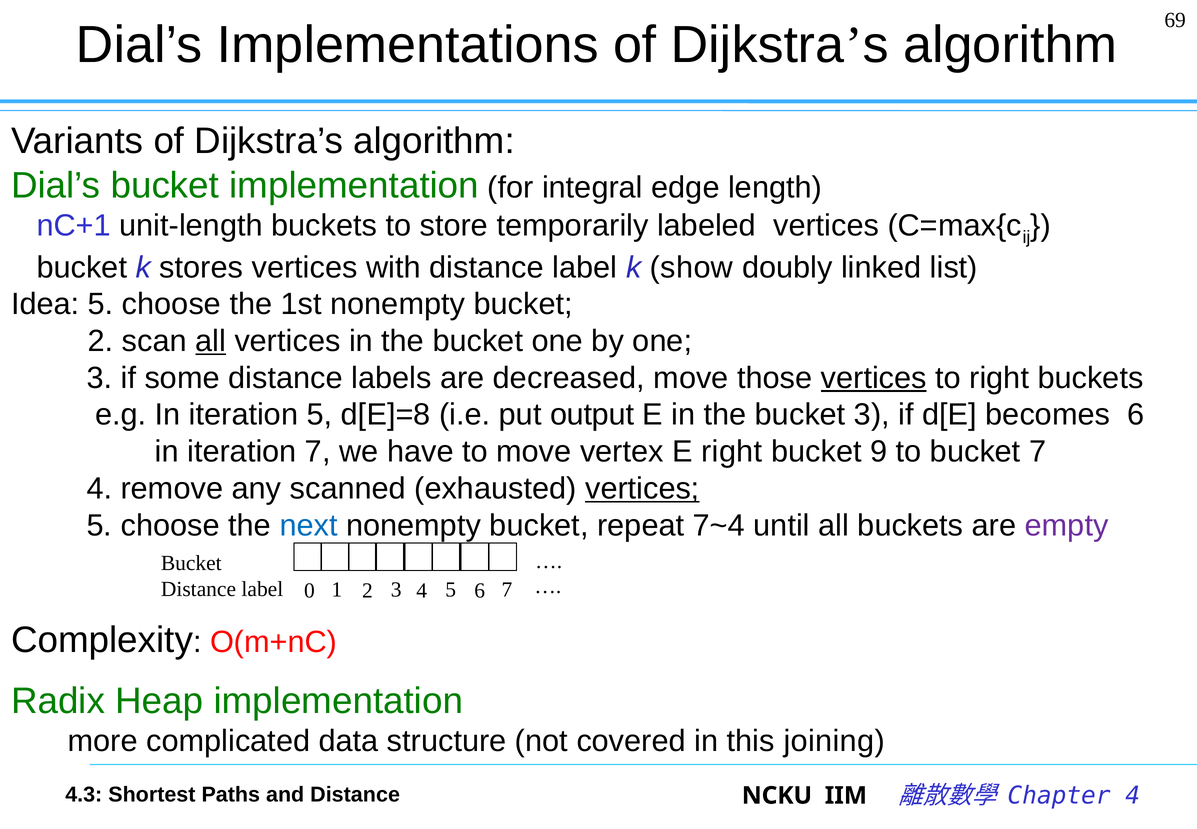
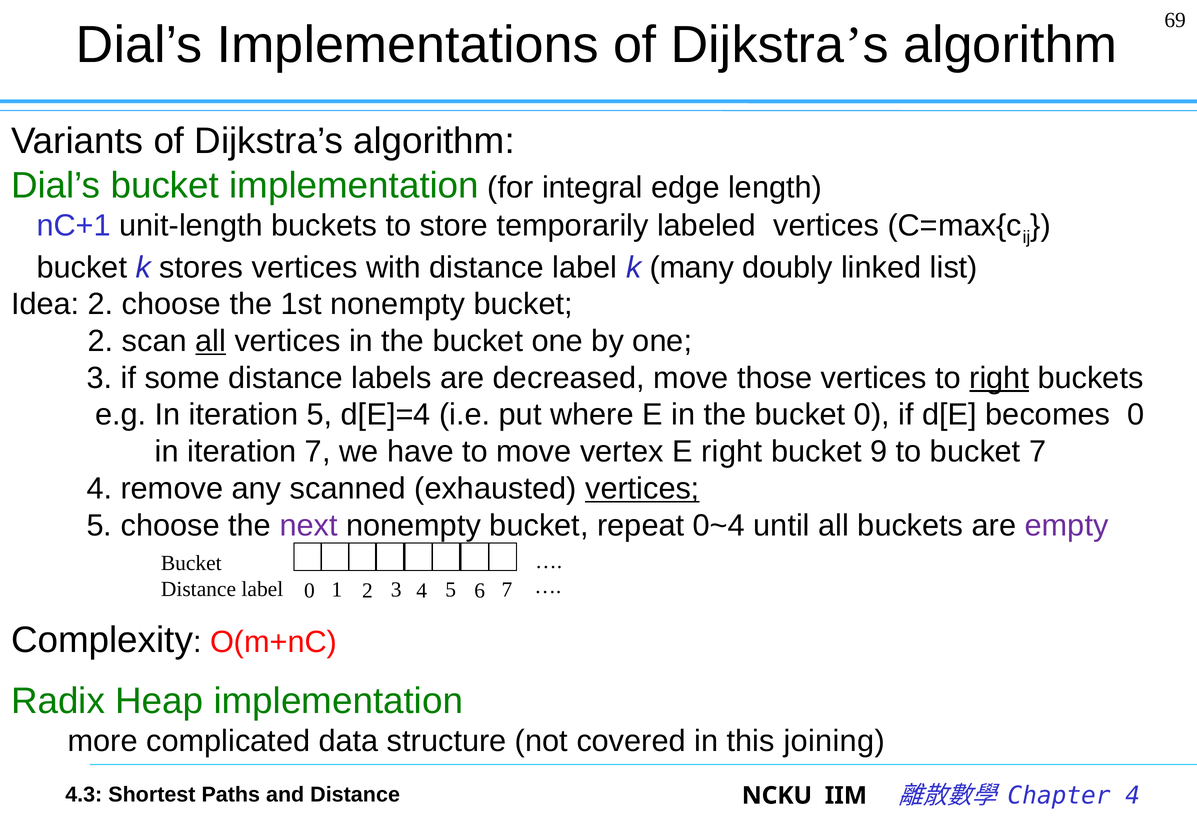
show: show -> many (692, 267)
Idea 5: 5 -> 2 (101, 304)
vertices underline: present -> none (874, 378)
right underline: none -> present (999, 378)
d[E]=8: d[E]=8 -> d[E]=4 (386, 415)
output: output -> where (592, 415)
bucket 3: 3 -> 0 (872, 415)
becomes 6: 6 -> 0 (1136, 415)
next colour: blue -> purple (309, 525)
7~4: 7~4 -> 0~4 (719, 525)
